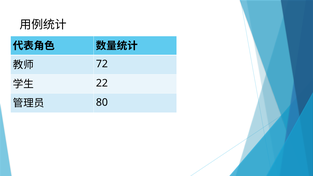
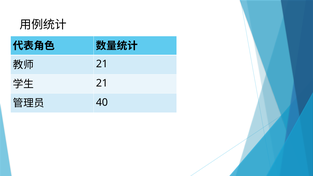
72: 72 -> 21 (102, 64)
22: 22 -> 21 (102, 83)
80: 80 -> 40 (102, 102)
